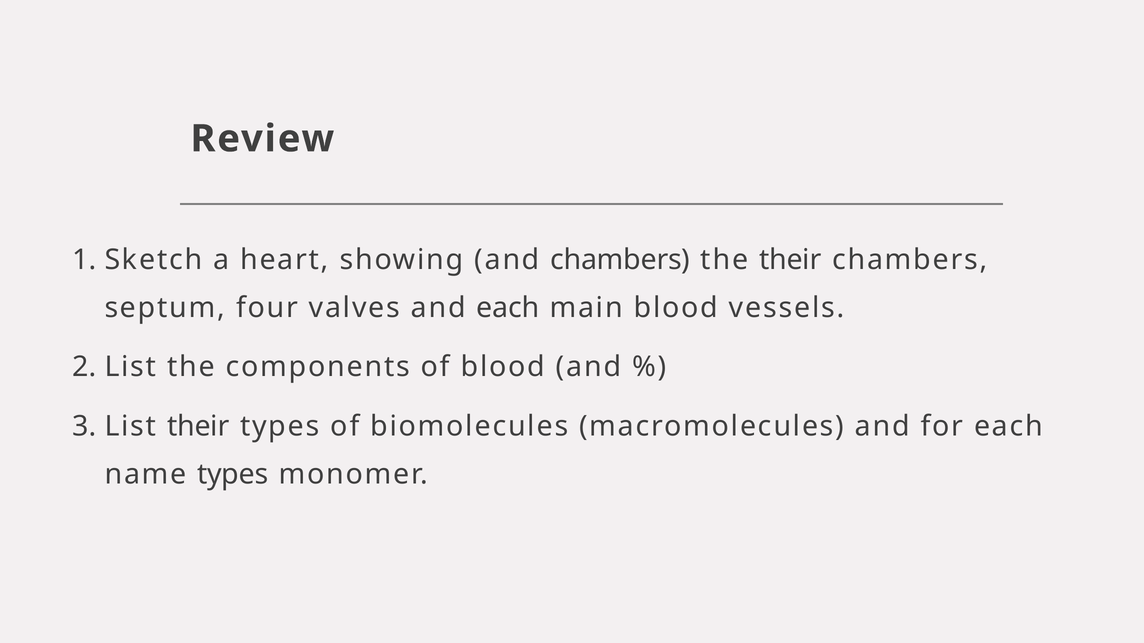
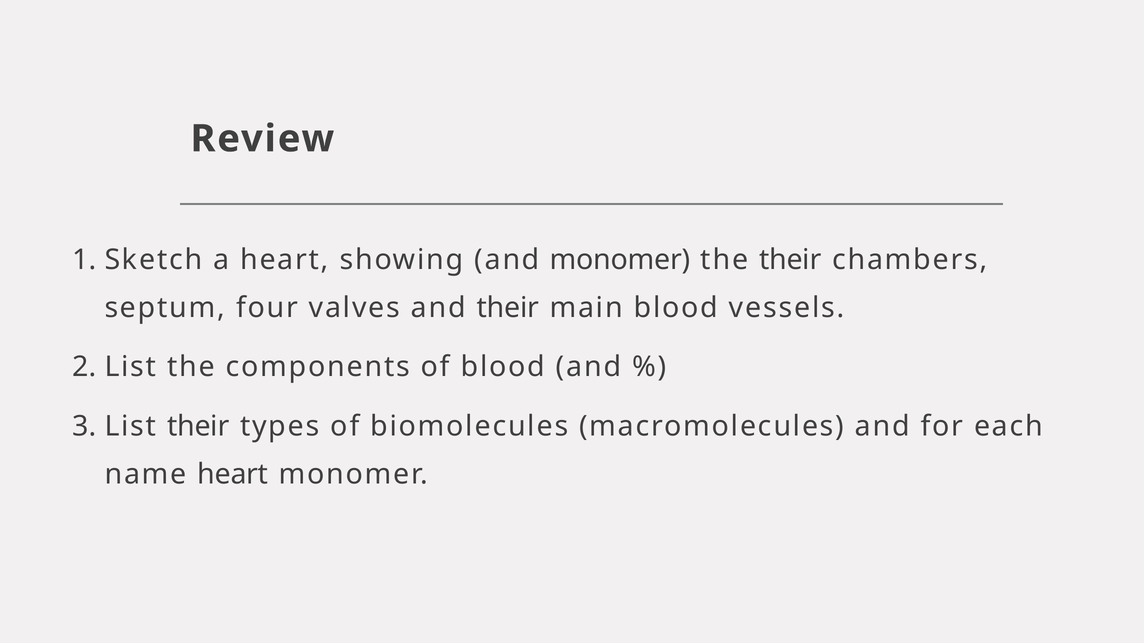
and chambers: chambers -> monomer (620, 260)
and each: each -> their (508, 308)
name types: types -> heart (233, 474)
